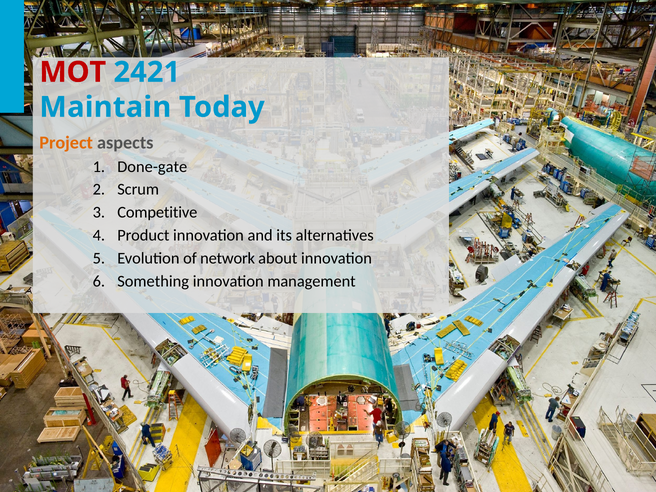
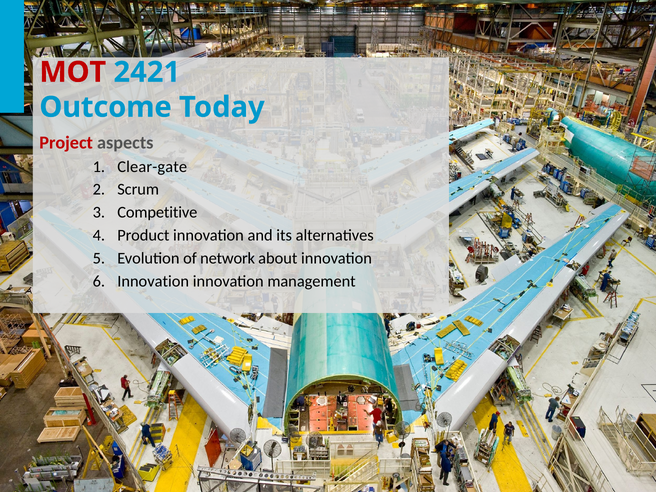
Maintain: Maintain -> Outcome (106, 107)
Project colour: orange -> red (66, 143)
Done-gate: Done-gate -> Clear-gate (152, 167)
Something: Something -> Innovation (153, 281)
